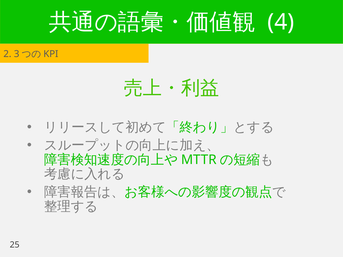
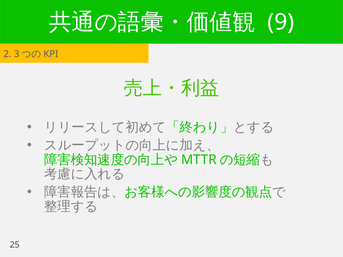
4: 4 -> 9 (281, 22)
